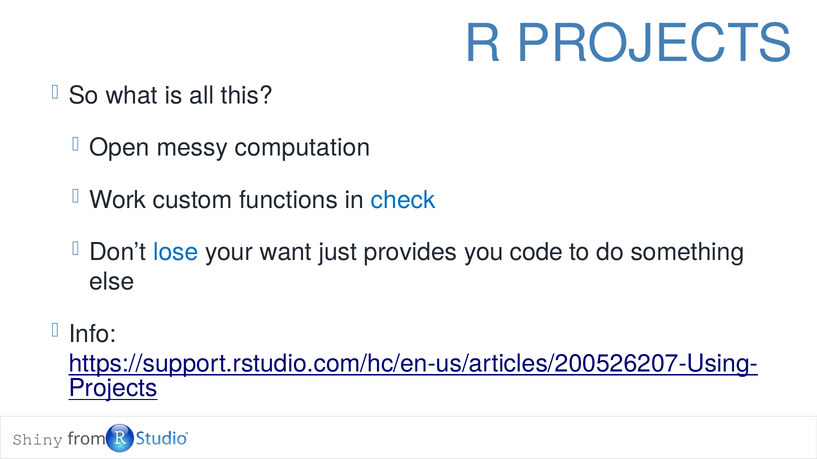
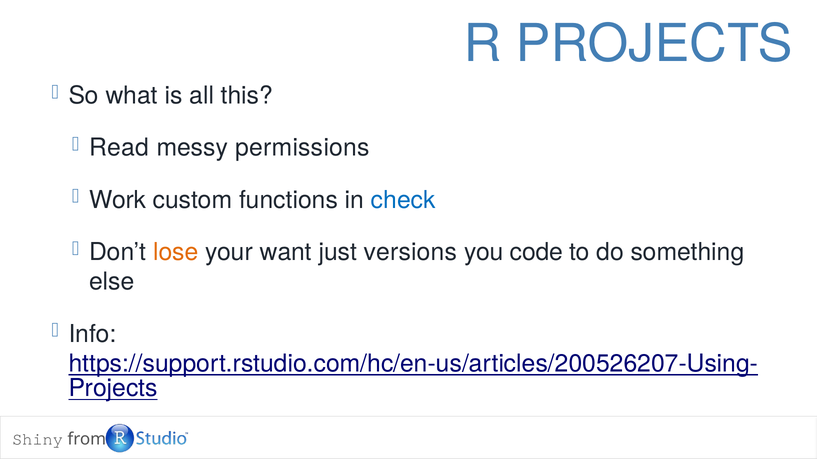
Open: Open -> Read (119, 148)
computation: computation -> permissions (302, 148)
lose colour: blue -> orange (176, 252)
provides: provides -> versions (410, 252)
